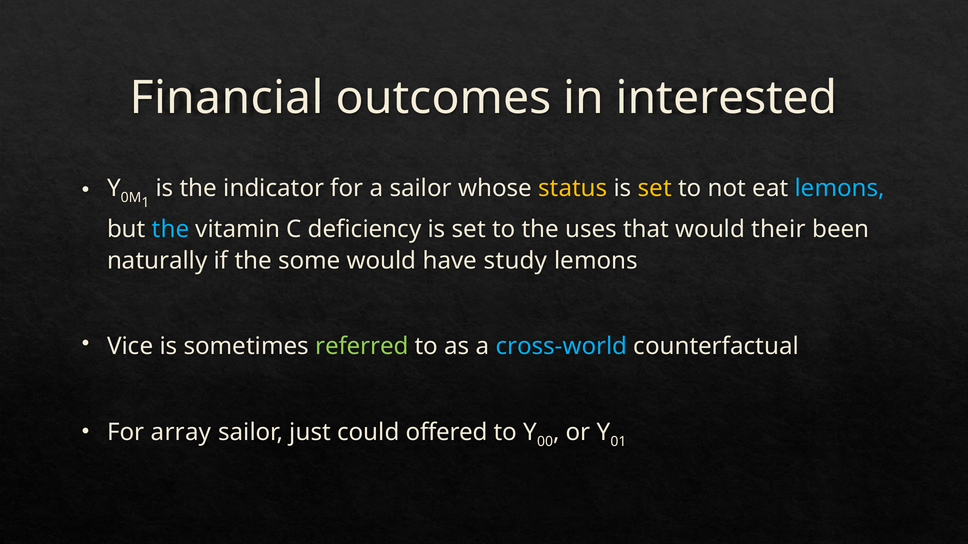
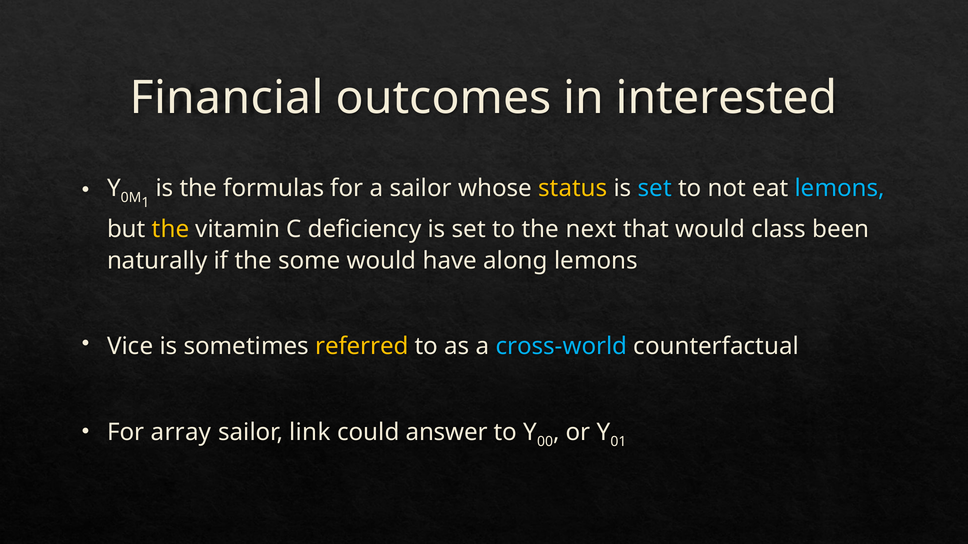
indicator: indicator -> formulas (274, 188)
set colour: yellow -> light blue (655, 188)
the colour: light blue -> yellow (170, 229)
uses: uses -> next (591, 229)
their: their -> class (779, 229)
study: study -> along (516, 261)
referred colour: light green -> yellow (362, 347)
just: just -> link (310, 433)
offered: offered -> answer (447, 433)
